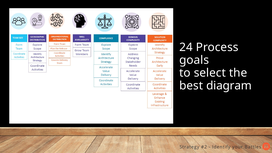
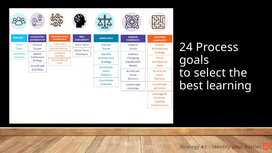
diagram: diagram -> learning (229, 86)
